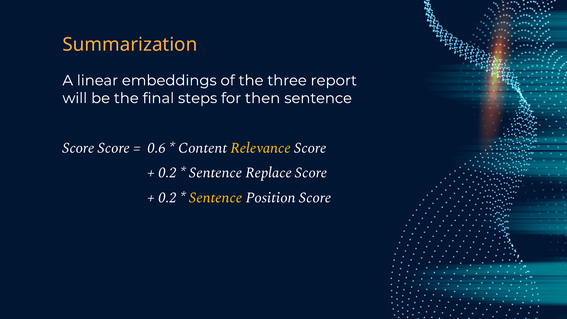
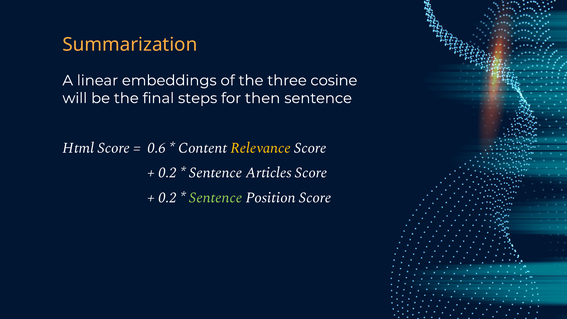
report: report -> cosine (334, 80)
Score: Score -> Html (78, 148)
Replace: Replace -> Articles (269, 173)
Sentence colour: yellow -> light green (216, 197)
